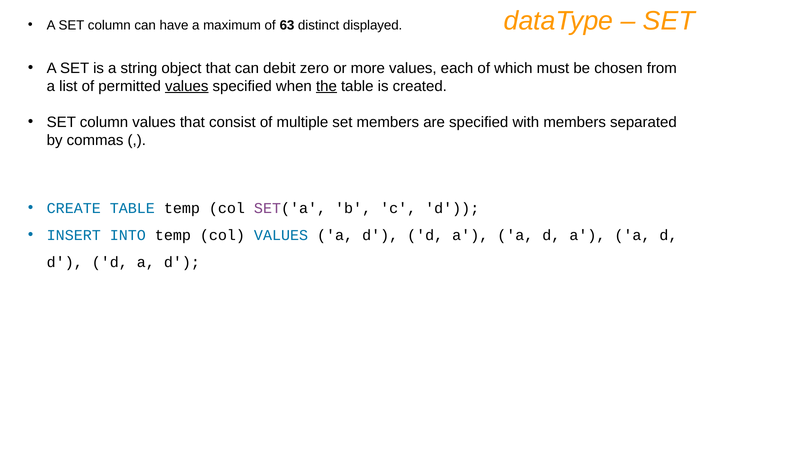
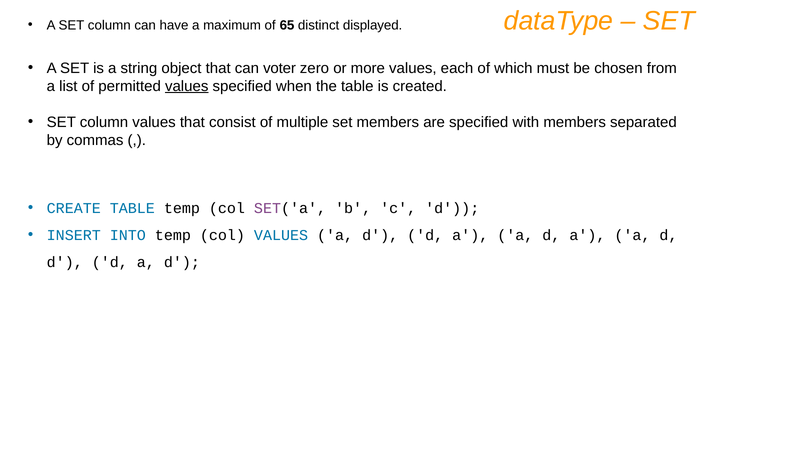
63: 63 -> 65 (287, 25)
debit: debit -> voter (280, 68)
the underline: present -> none (326, 86)
